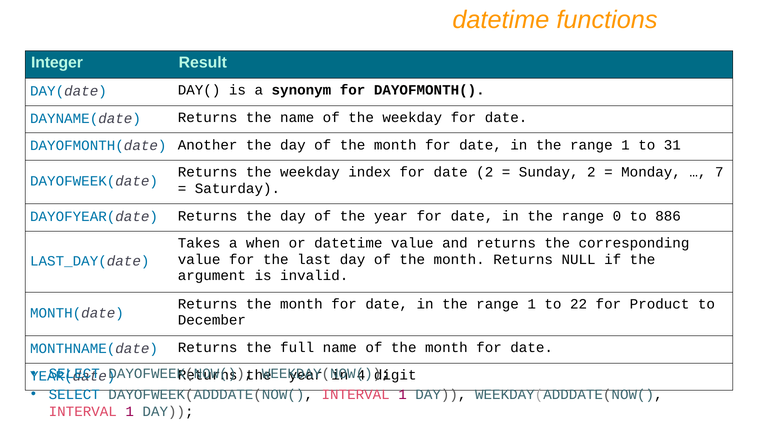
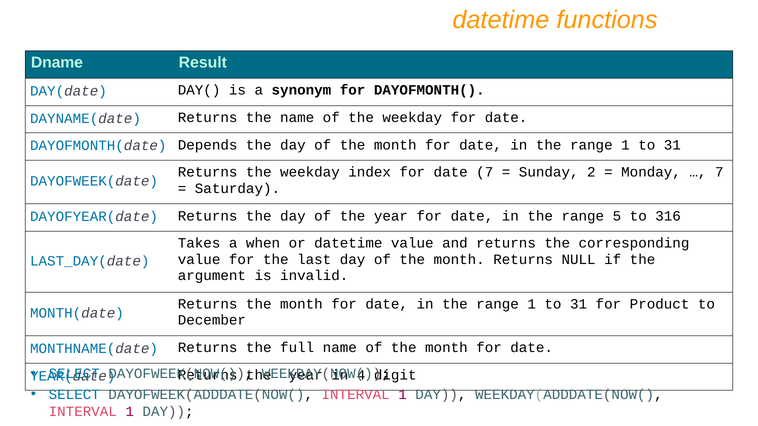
Integer: Integer -> Dname (57, 63)
Another: Another -> Depends (208, 145)
date 2: 2 -> 7 (485, 172)
0: 0 -> 5 (617, 216)
886: 886 -> 316 (668, 216)
22: 22 -> 31 (579, 304)
